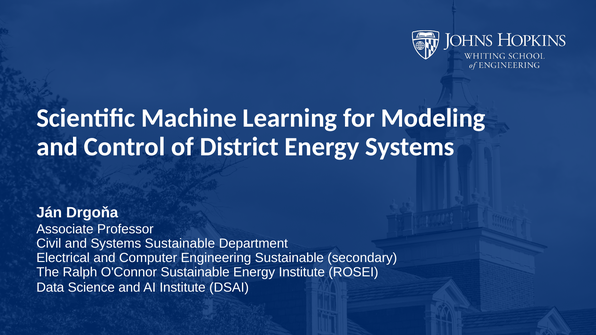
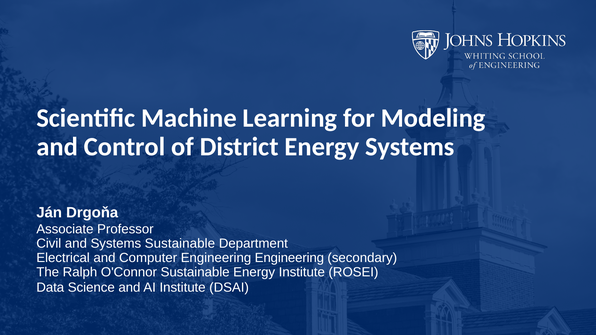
Engineering Sustainable: Sustainable -> Engineering (289, 258)
